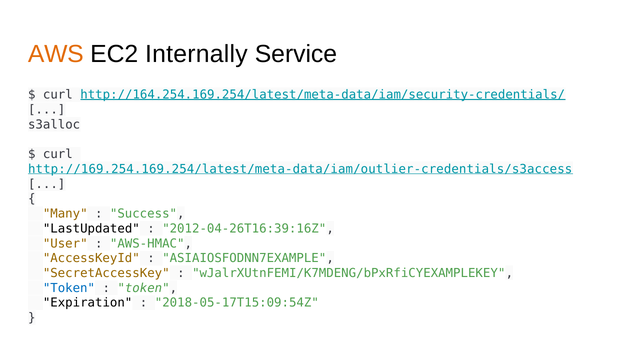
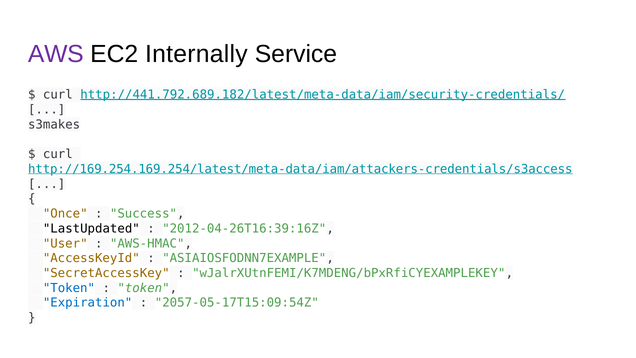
AWS colour: orange -> purple (56, 54)
http://164.254.169.254/latest/meta-data/iam/security-credentials/: http://164.254.169.254/latest/meta-data/iam/security-credentials/ -> http://441.792.689.182/latest/meta-data/iam/security-credentials/ (323, 95)
s3alloc: s3alloc -> s3makes (54, 124)
http://169.254.169.254/latest/meta-data/iam/outlier-credentials/s3access: http://169.254.169.254/latest/meta-data/iam/outlier-credentials/s3access -> http://169.254.169.254/latest/meta-data/iam/attackers-credentials/s3access (300, 169)
Many: Many -> Once (65, 214)
Expiration colour: black -> blue (88, 303)
2018-05-17T15:09:54Z: 2018-05-17T15:09:54Z -> 2057-05-17T15:09:54Z (237, 303)
